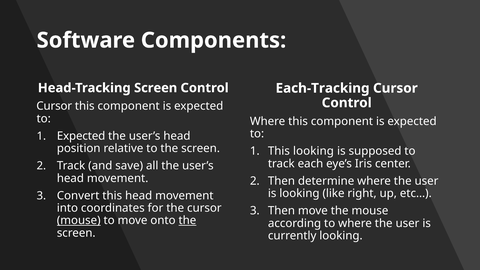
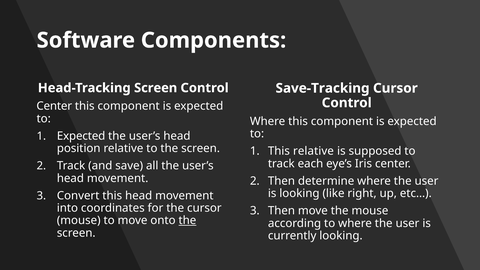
Each-Tracking: Each-Tracking -> Save-Tracking (323, 88)
Cursor: Cursor -> Center (54, 106)
This looking: looking -> relative (313, 151)
mouse underline: present -> none (79, 220)
